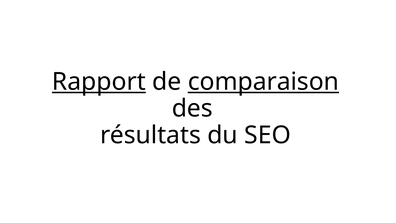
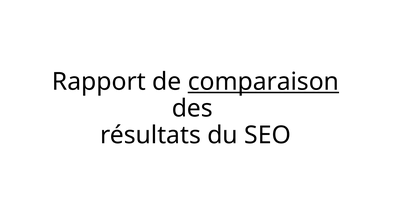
Rapport underline: present -> none (99, 82)
